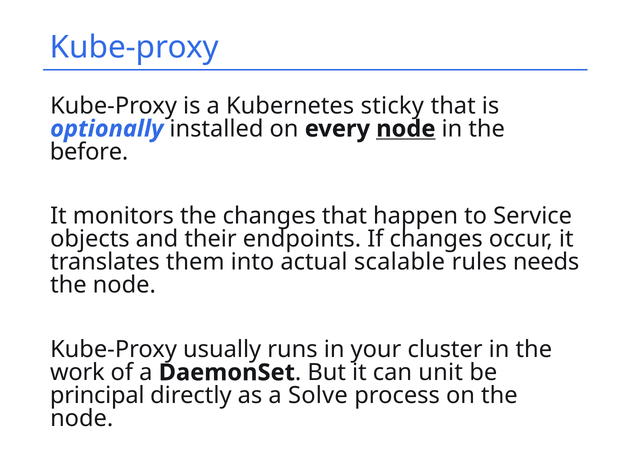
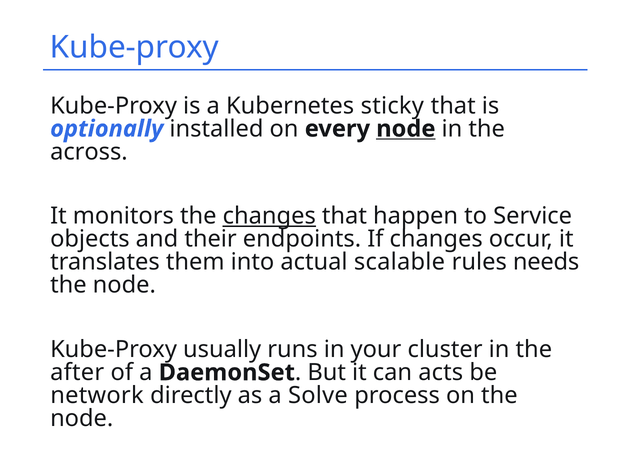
before: before -> across (89, 152)
changes underline: none -> present (269, 216)
work: work -> after (77, 373)
unit: unit -> acts (441, 373)
principal: principal -> network (97, 396)
